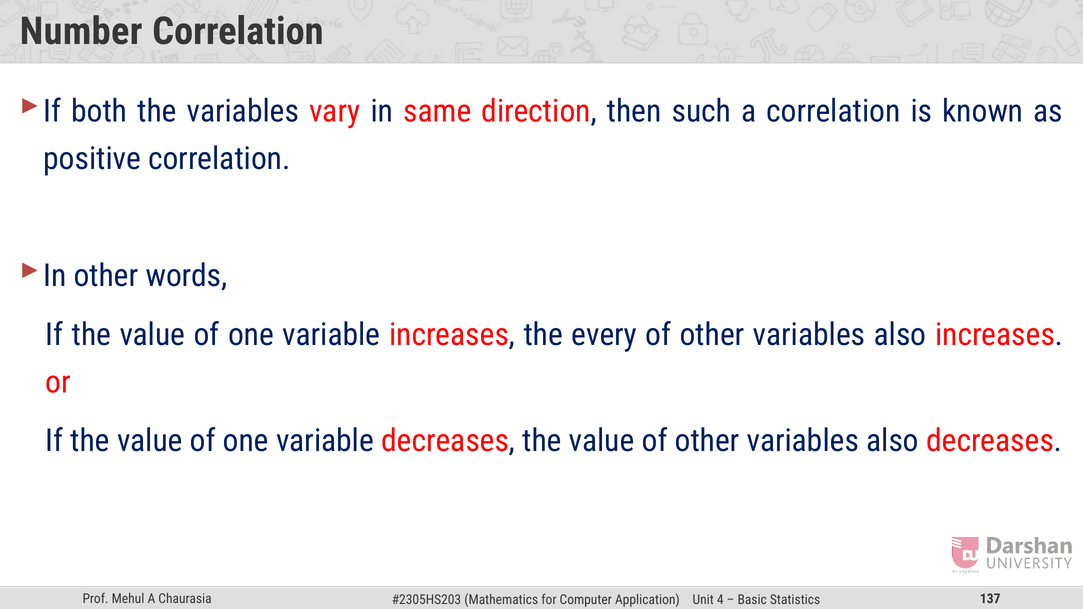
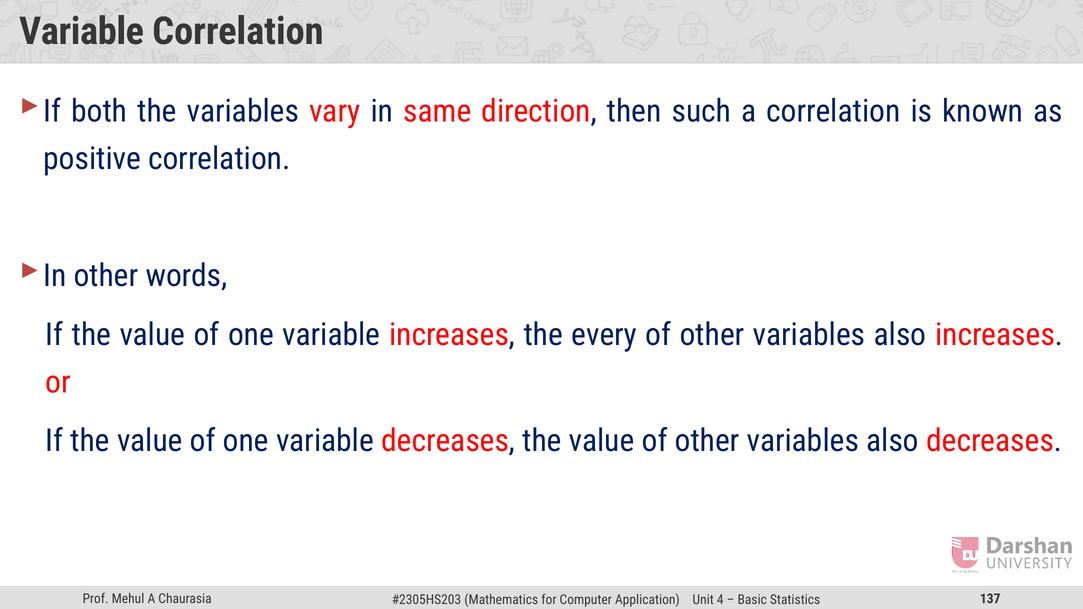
Number: Number -> Variable (81, 31)
